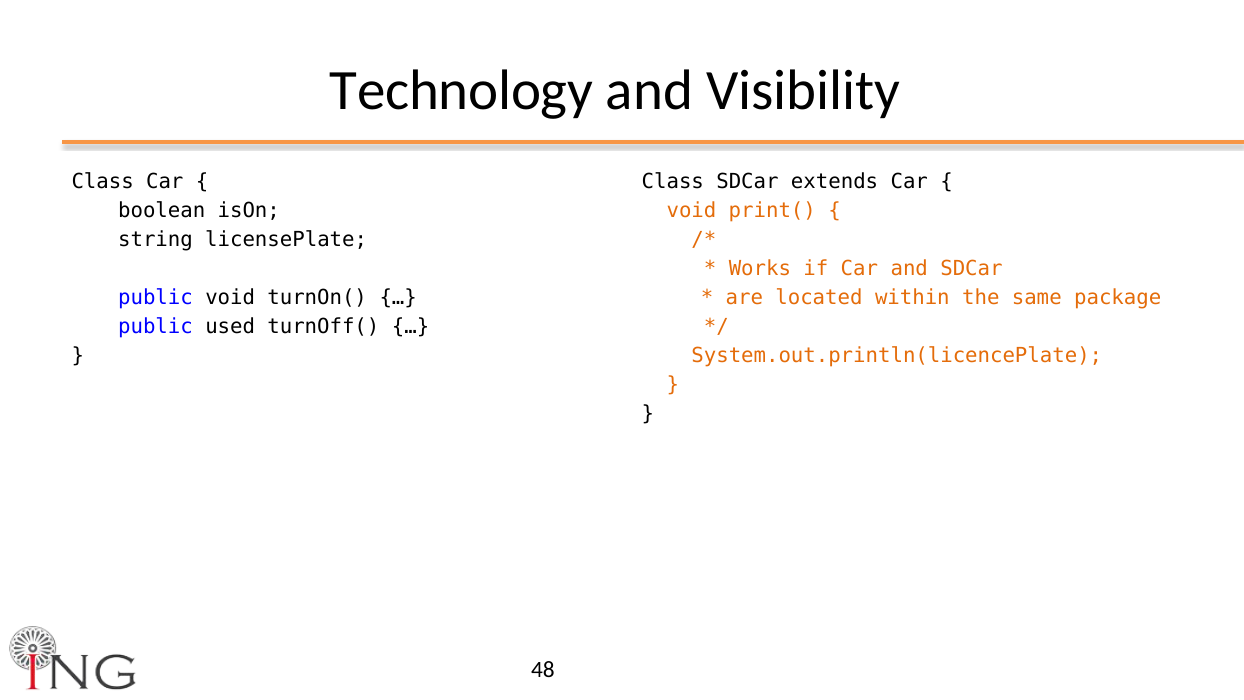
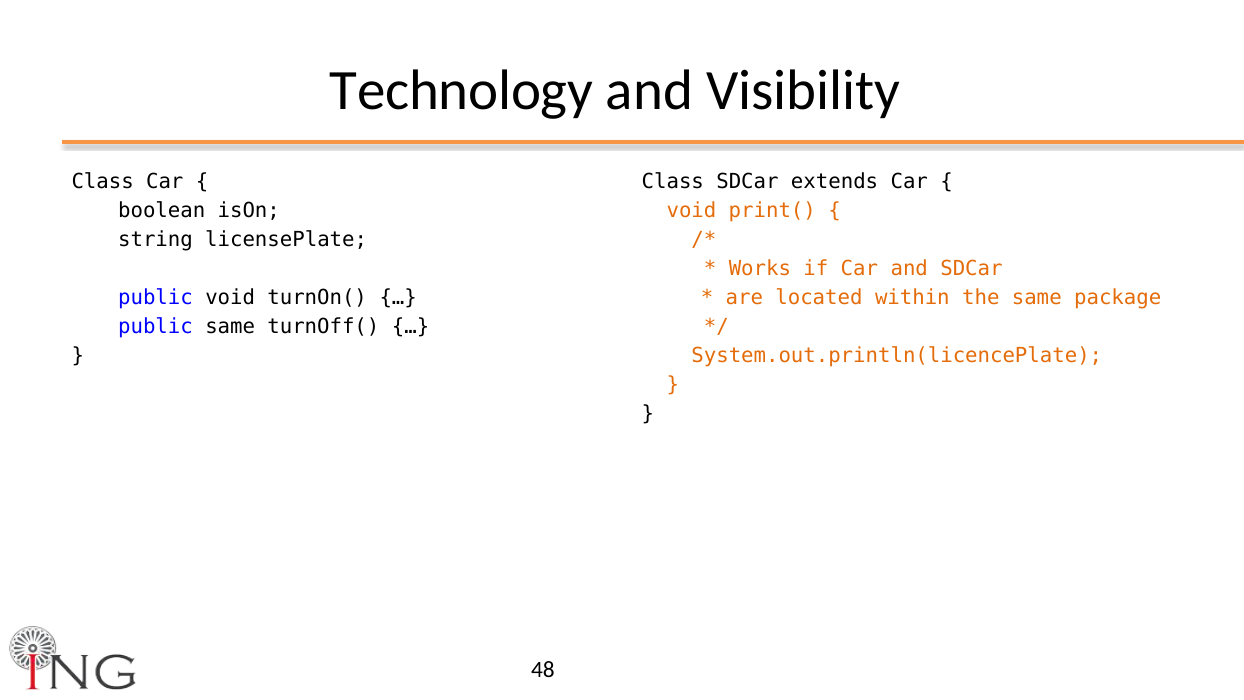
public used: used -> same (230, 327)
